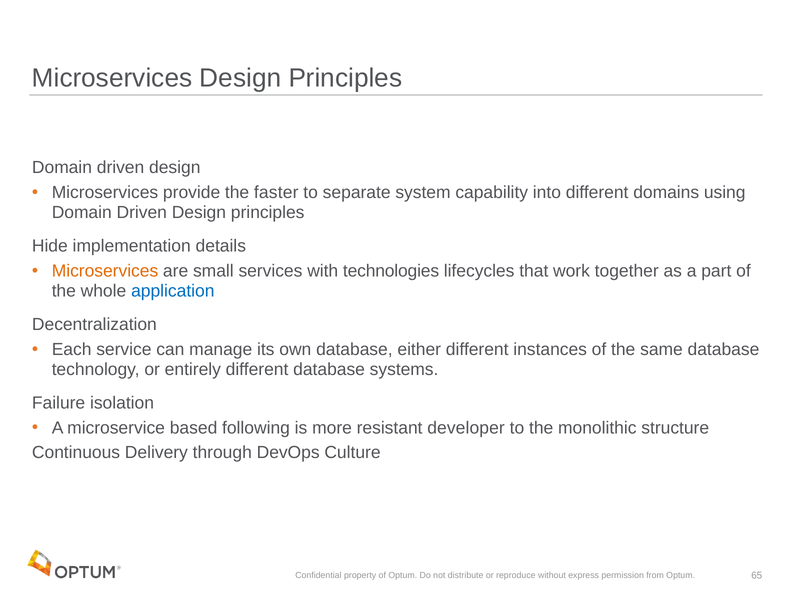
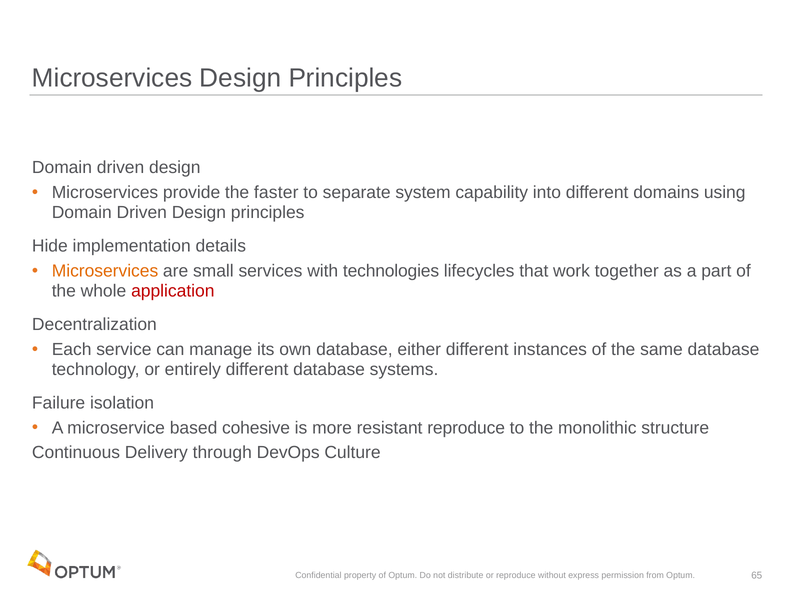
application colour: blue -> red (173, 290)
following: following -> cohesive (256, 427)
resistant developer: developer -> reproduce (466, 427)
